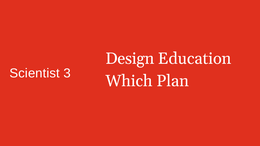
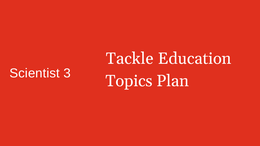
Design: Design -> Tackle (130, 59)
Which: Which -> Topics (129, 81)
